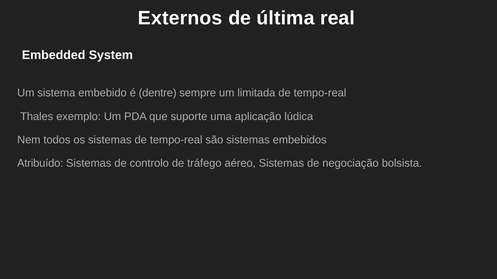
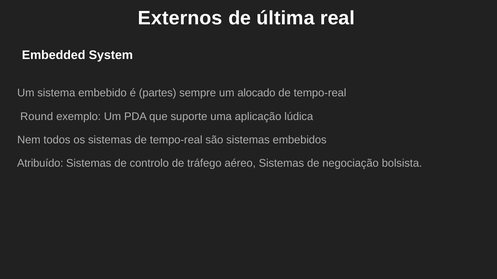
dentre: dentre -> partes (158, 93)
limitada: limitada -> alocado (256, 93)
Thales: Thales -> Round (37, 117)
